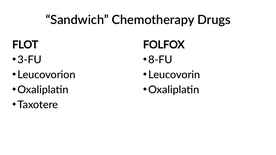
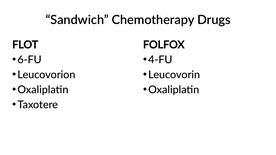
3-FU: 3-FU -> 6-FU (30, 60)
8-FU: 8-FU -> 4-FU (160, 60)
